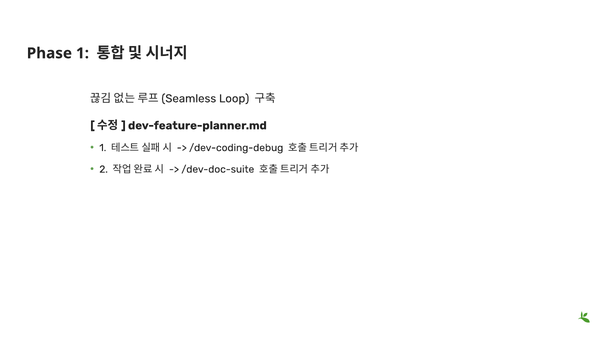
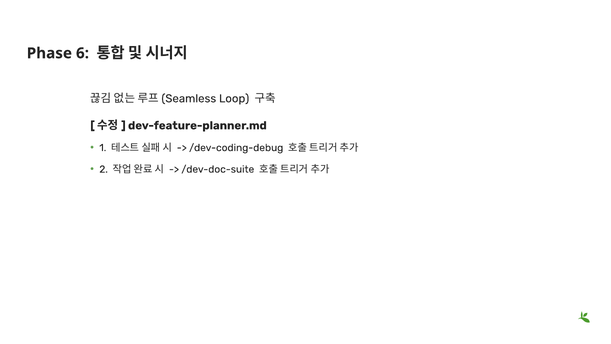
Phase 1: 1 -> 6 (83, 53)
